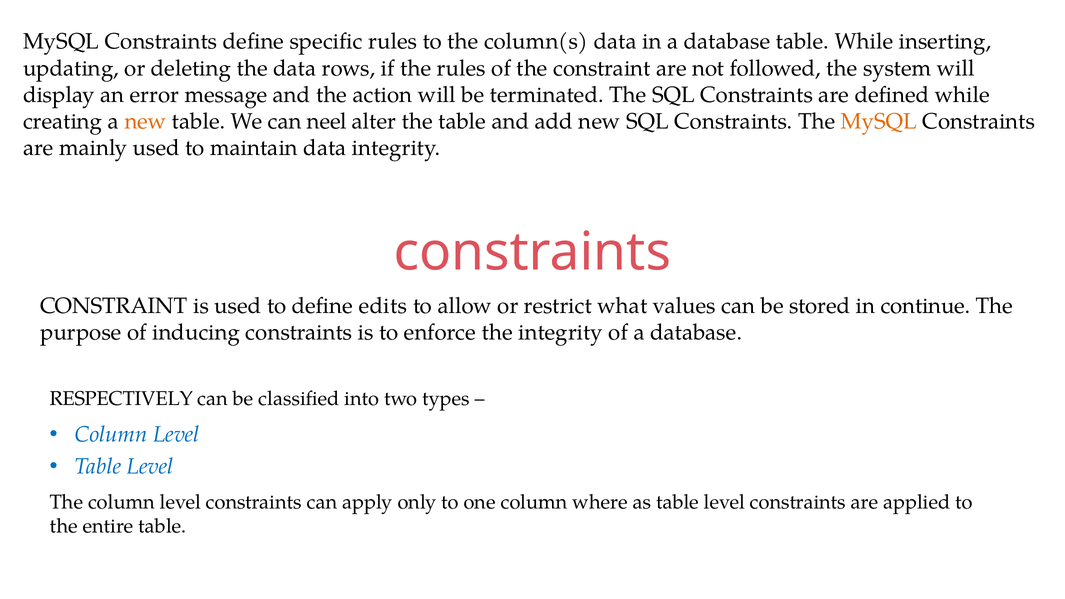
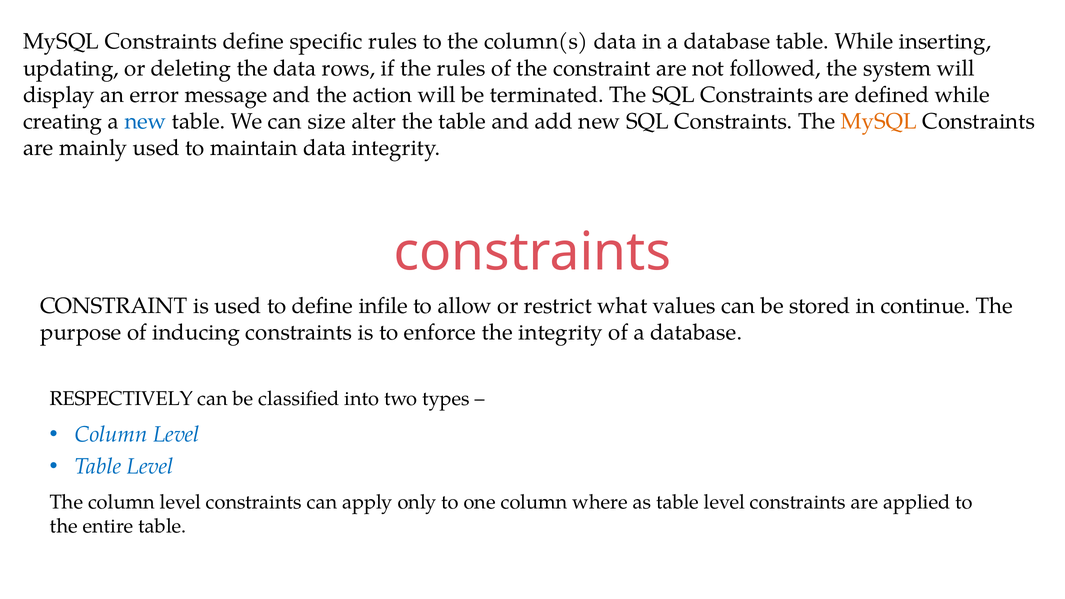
new colour: orange -> blue (146, 121)
neel: neel -> size (327, 121)
edits: edits -> infile (383, 306)
